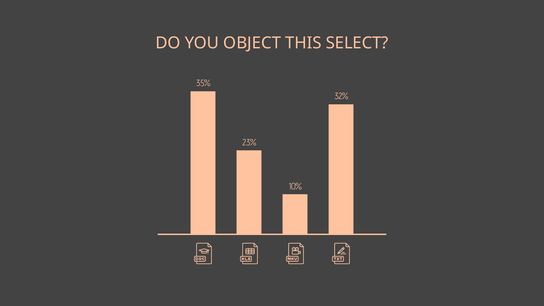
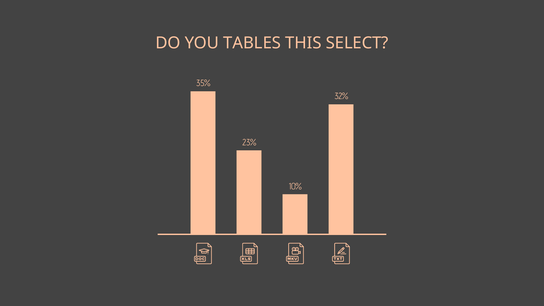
OBJECT: OBJECT -> TABLES (252, 43)
